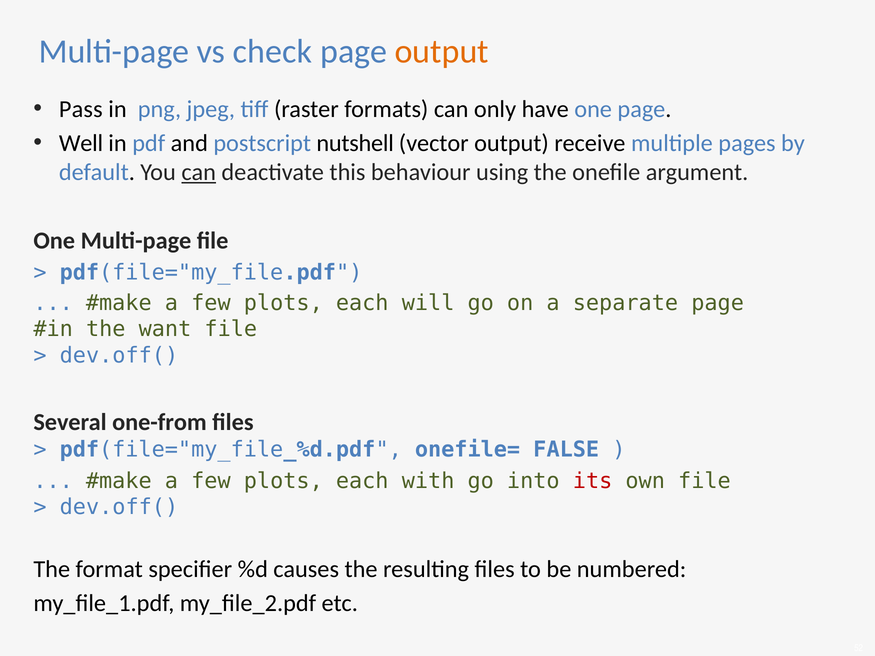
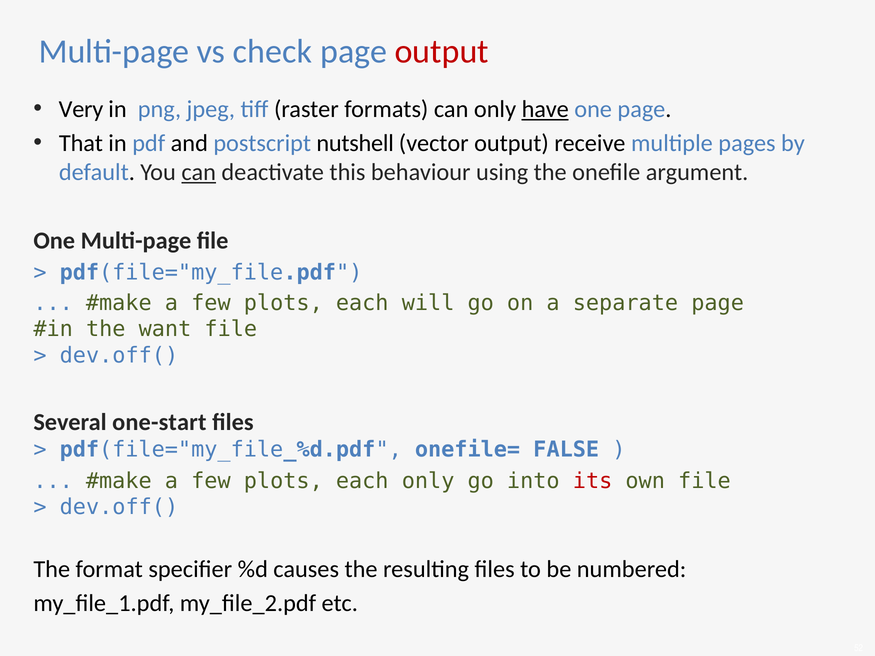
output colour: orange -> red (442, 51)
Pass: Pass -> Very (81, 109)
have underline: none -> present (545, 109)
Well: Well -> That (81, 143)
one-from: one-from -> one-start (159, 422)
each with: with -> only (428, 481)
